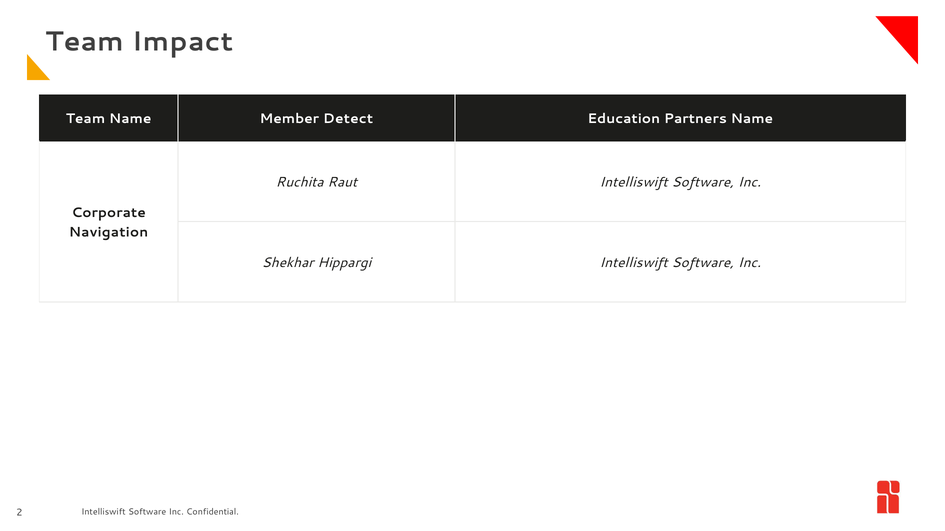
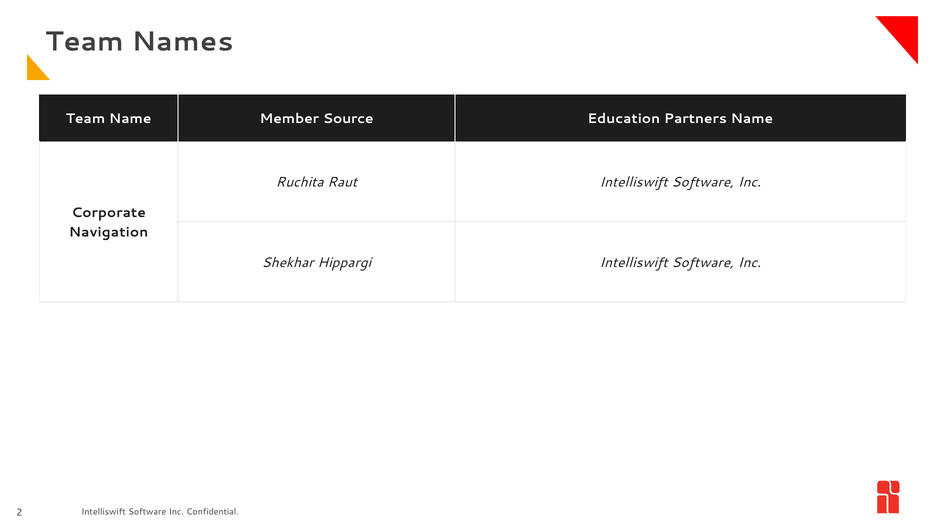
Impact: Impact -> Names (183, 42)
Detect: Detect -> Source (348, 119)
